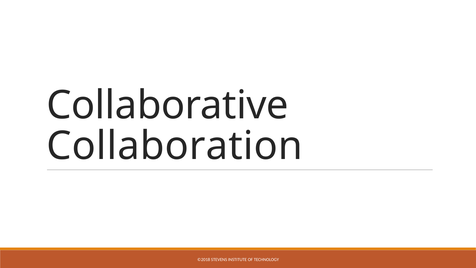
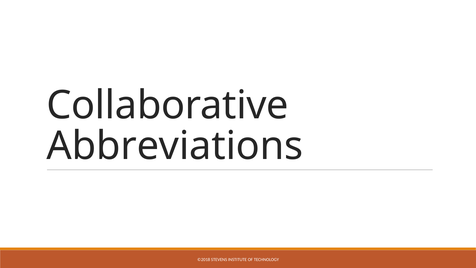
Collaboration: Collaboration -> Abbreviations (175, 146)
